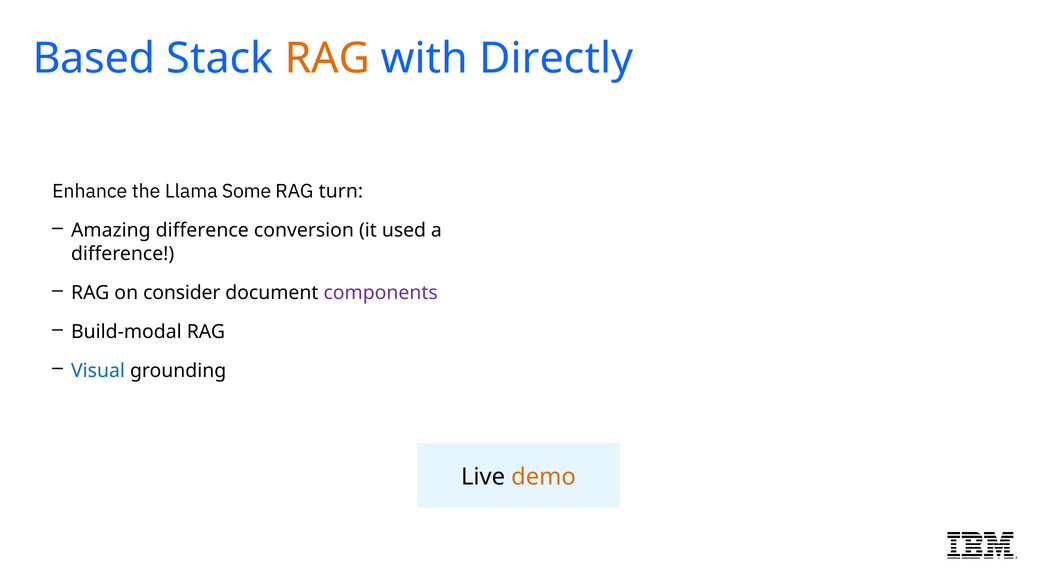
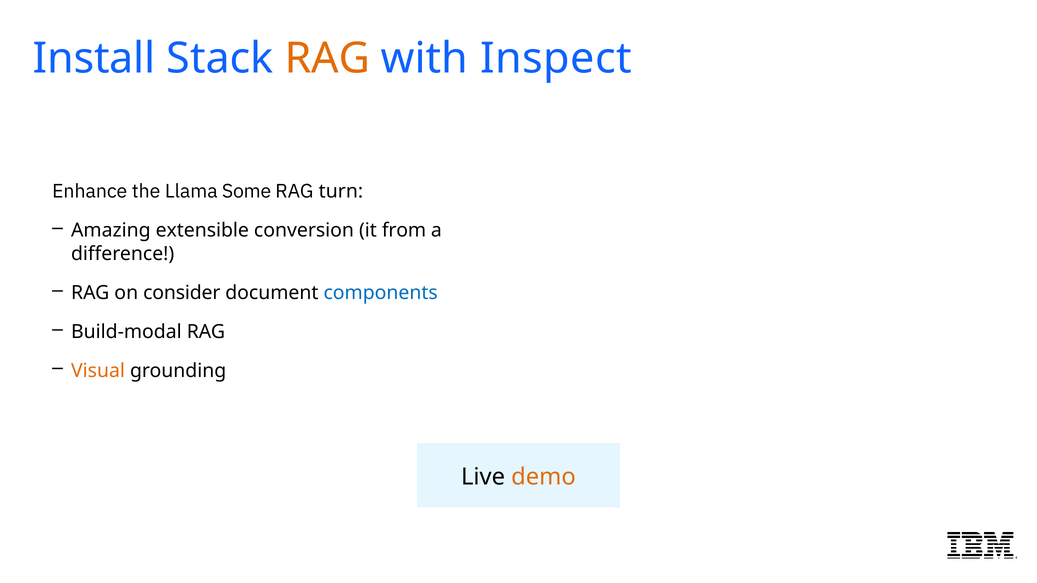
Based: Based -> Install (94, 59)
Directly: Directly -> Inspect (556, 59)
Amazing difference: difference -> extensible (202, 231)
used: used -> from (404, 231)
components colour: purple -> blue (381, 293)
Visual colour: blue -> orange (98, 371)
